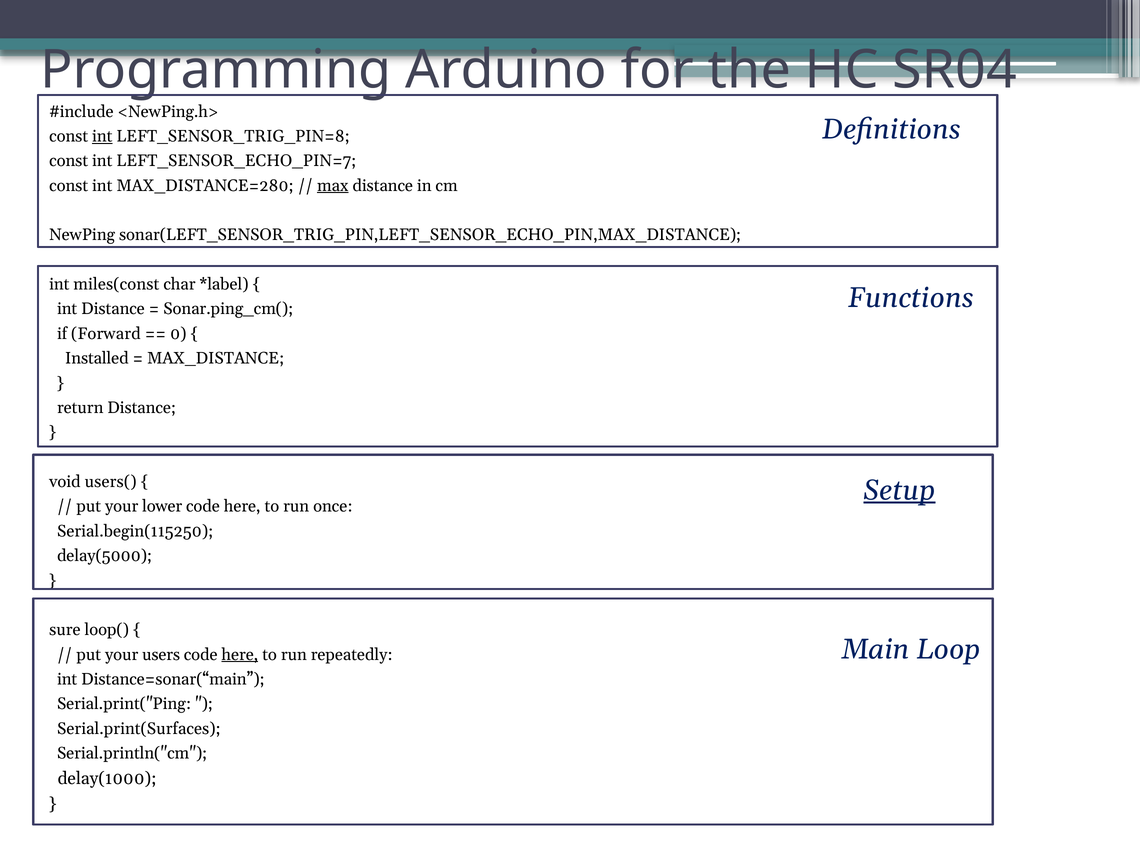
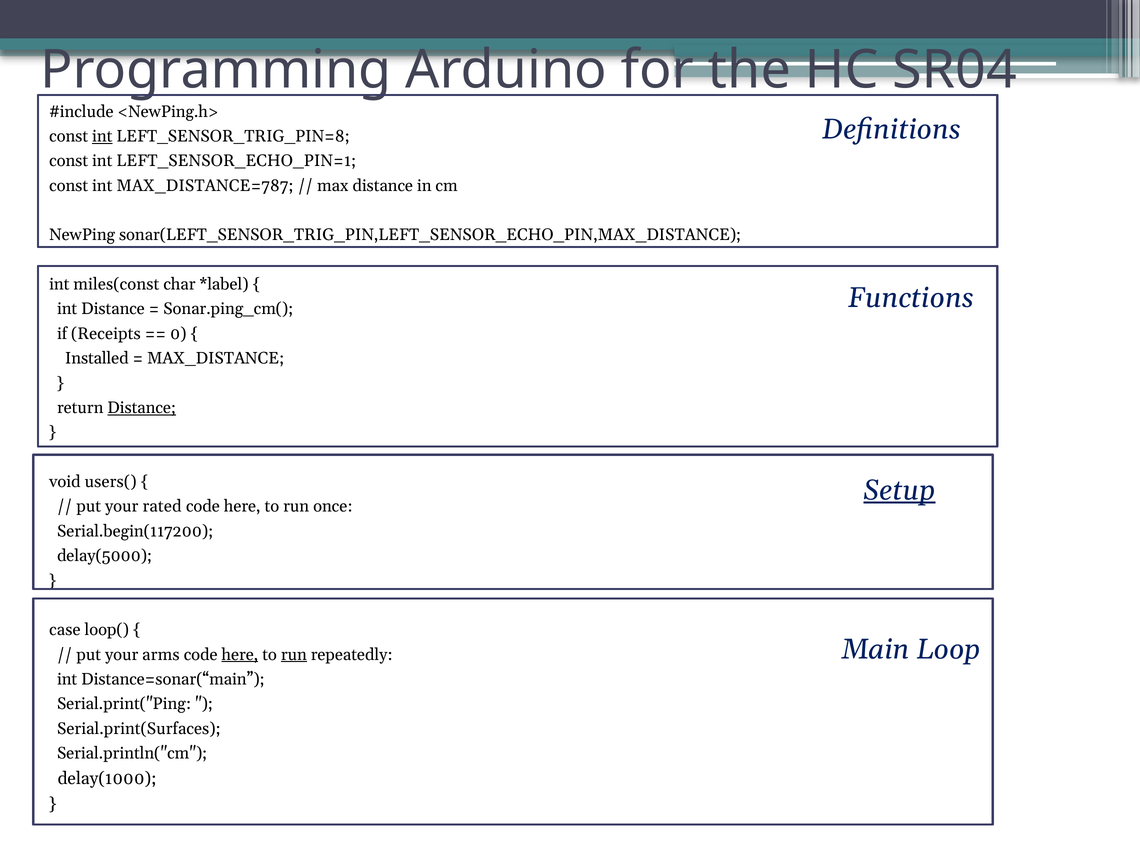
LEFT_SENSOR_ECHO_PIN=7: LEFT_SENSOR_ECHO_PIN=7 -> LEFT_SENSOR_ECHO_PIN=1 (236, 161)
MAX_DISTANCE=280: MAX_DISTANCE=280 -> MAX_DISTANCE=787 (205, 186)
max underline: present -> none (333, 186)
Forward: Forward -> Receipts (106, 334)
Distance underline: none -> present (142, 408)
lower: lower -> rated (162, 506)
Serial.begin(115250: Serial.begin(115250 -> Serial.begin(117200 (135, 531)
sure: sure -> case (65, 630)
users: users -> arms (161, 655)
run underline: none -> present (294, 655)
